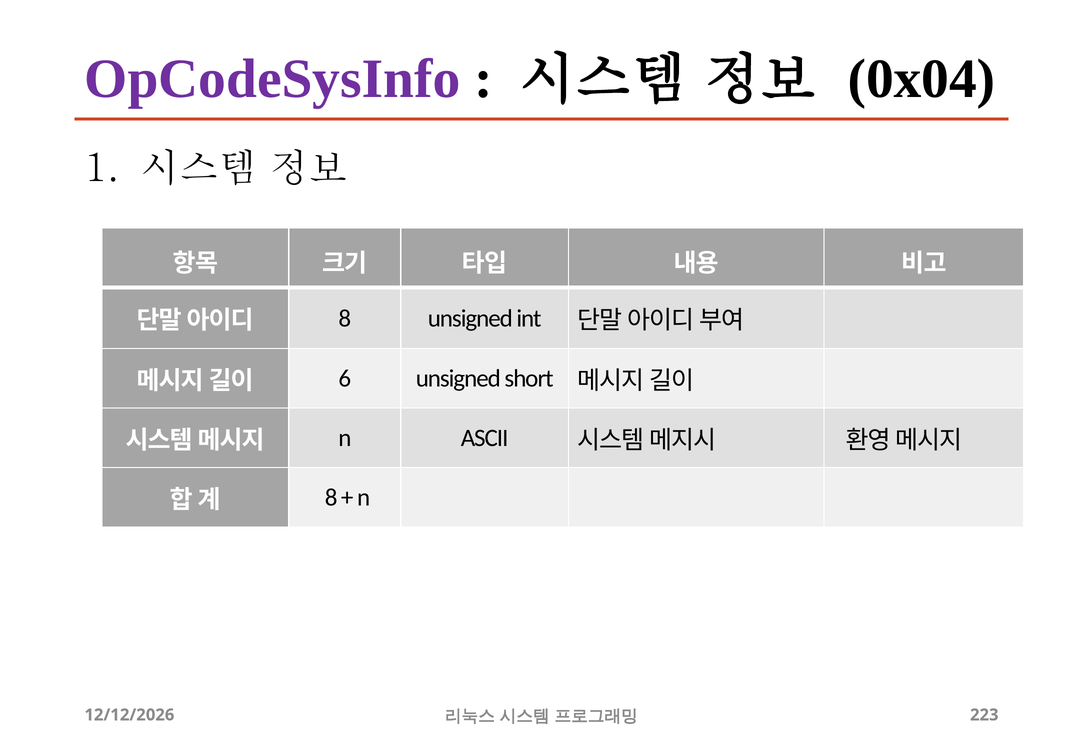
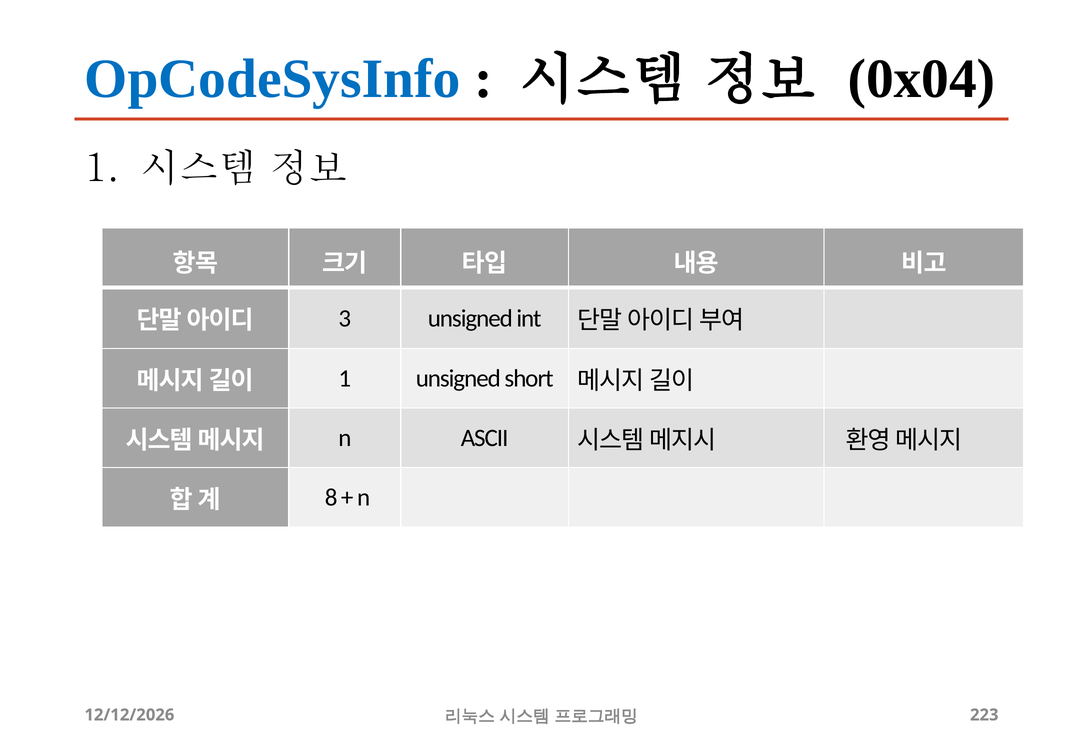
OpCodeSysInfo colour: purple -> blue (272, 79)
8: 8 -> 3 (345, 318)
6: 6 -> 1 (345, 378)
